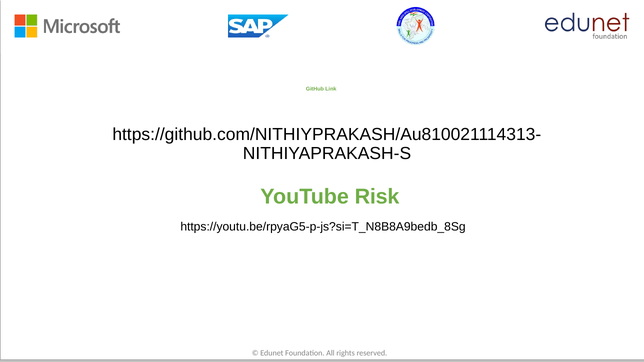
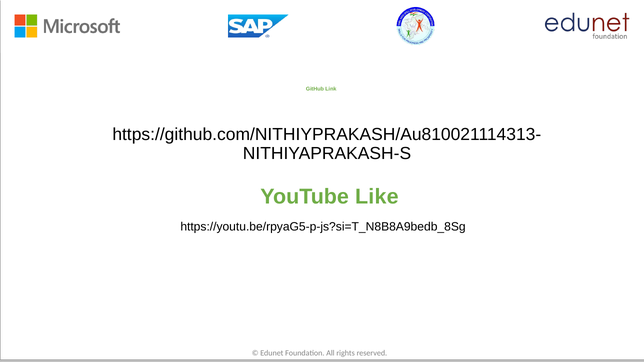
Risk: Risk -> Like (377, 197)
